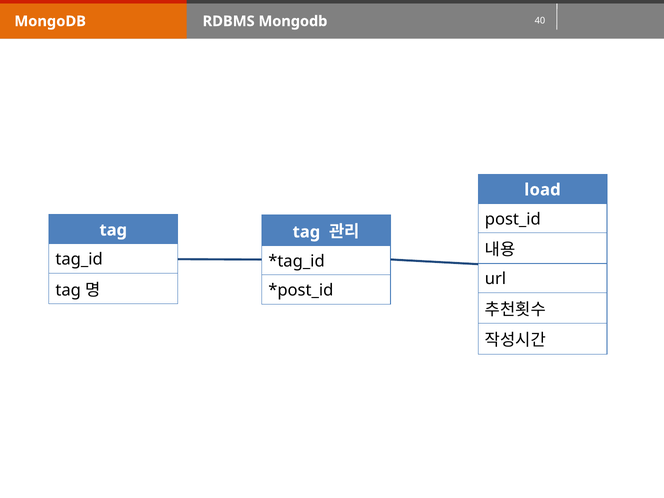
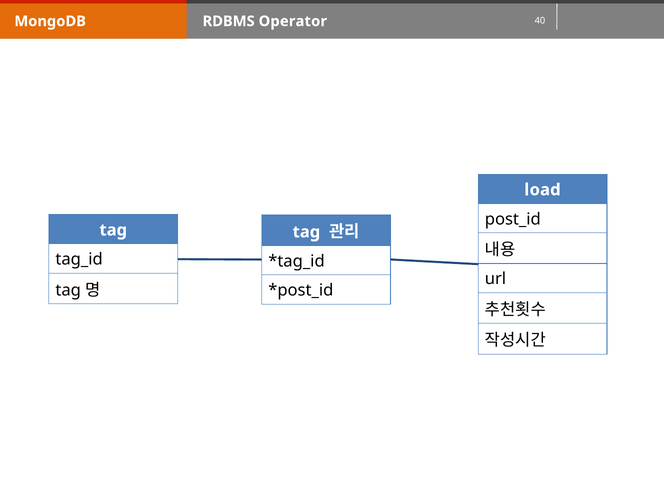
RDBMS Mongodb: Mongodb -> Operator (293, 21)
